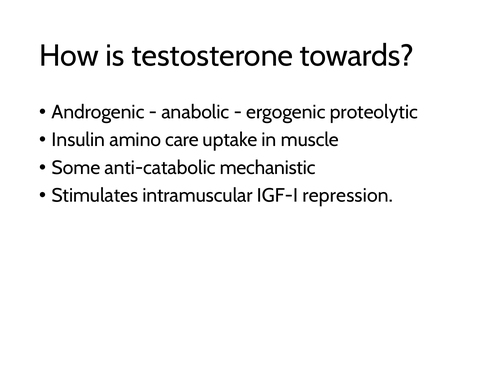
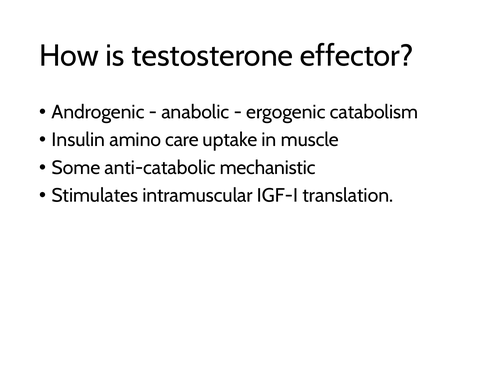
towards: towards -> effector (357, 56)
proteolytic: proteolytic -> catabolism (374, 112)
repression: repression -> translation (348, 195)
